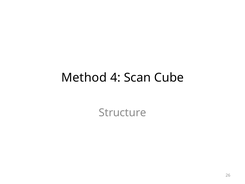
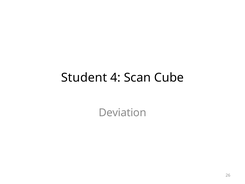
Method: Method -> Student (84, 78)
Structure: Structure -> Deviation (123, 113)
